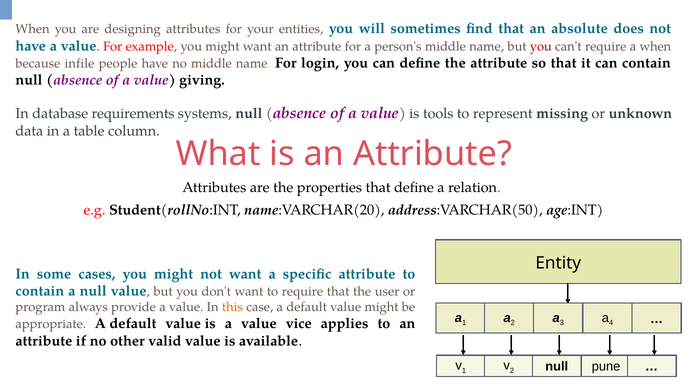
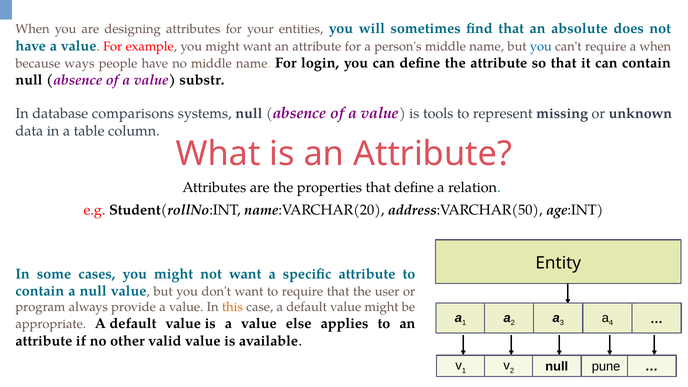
you colour: red -> blue (541, 46)
infile: infile -> ways (79, 63)
giving: giving -> substr (202, 80)
requirements: requirements -> comparisons (133, 114)
vice: vice -> else (299, 324)
